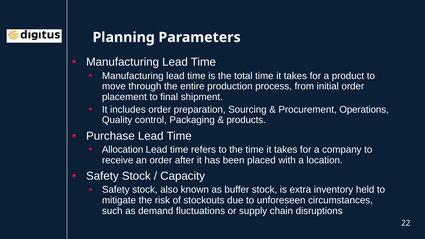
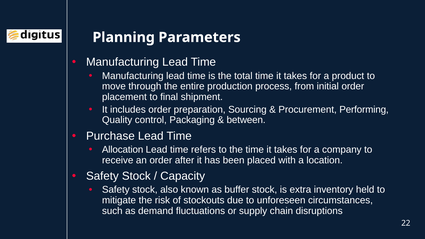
Operations: Operations -> Performing (364, 110)
products: products -> between (246, 120)
